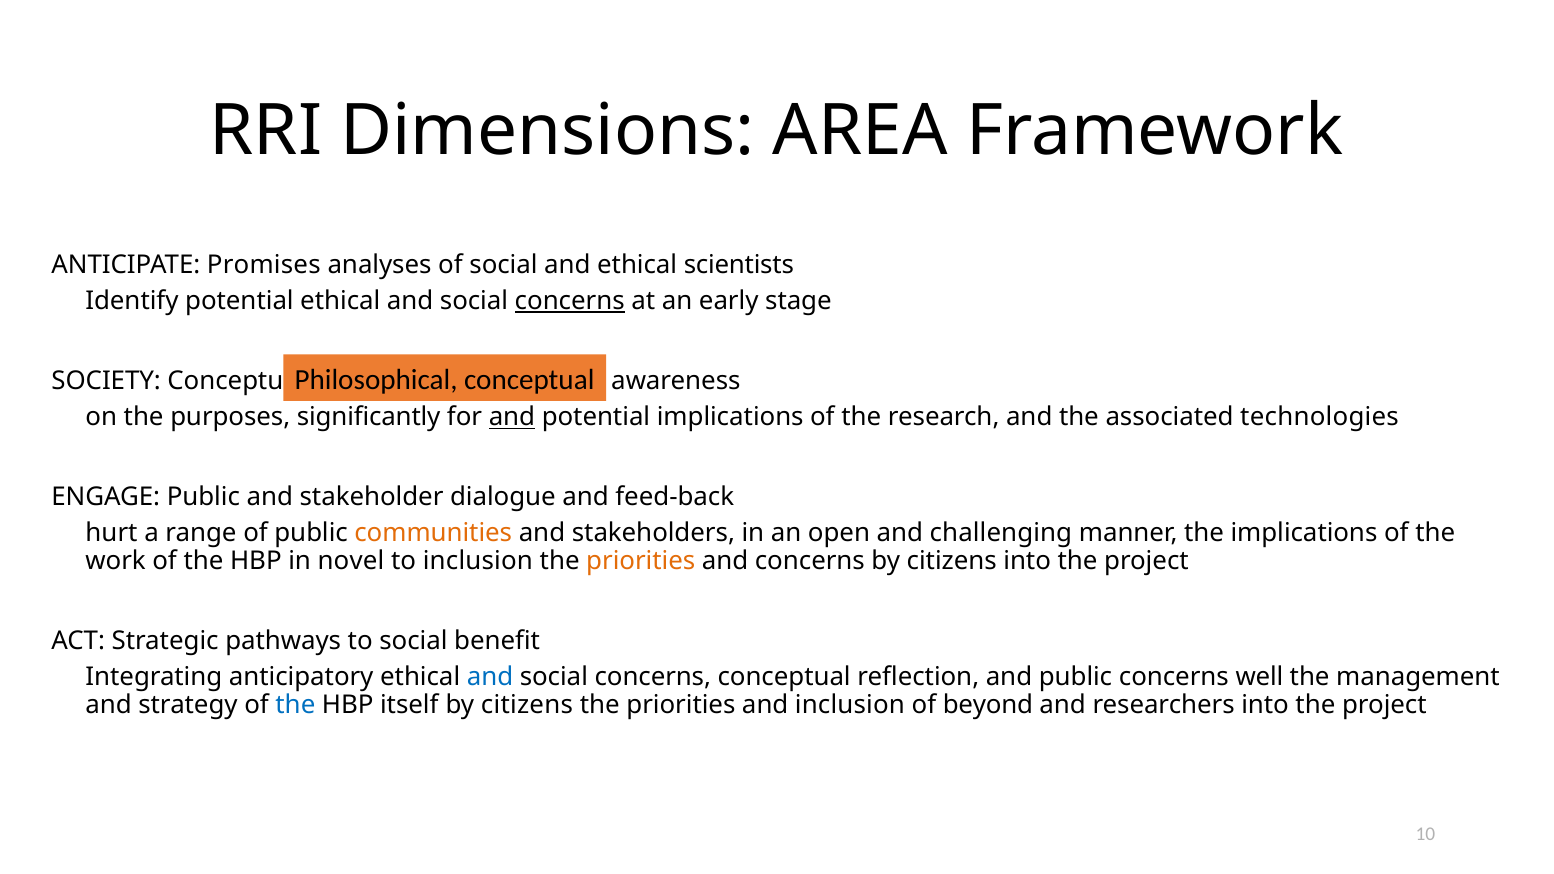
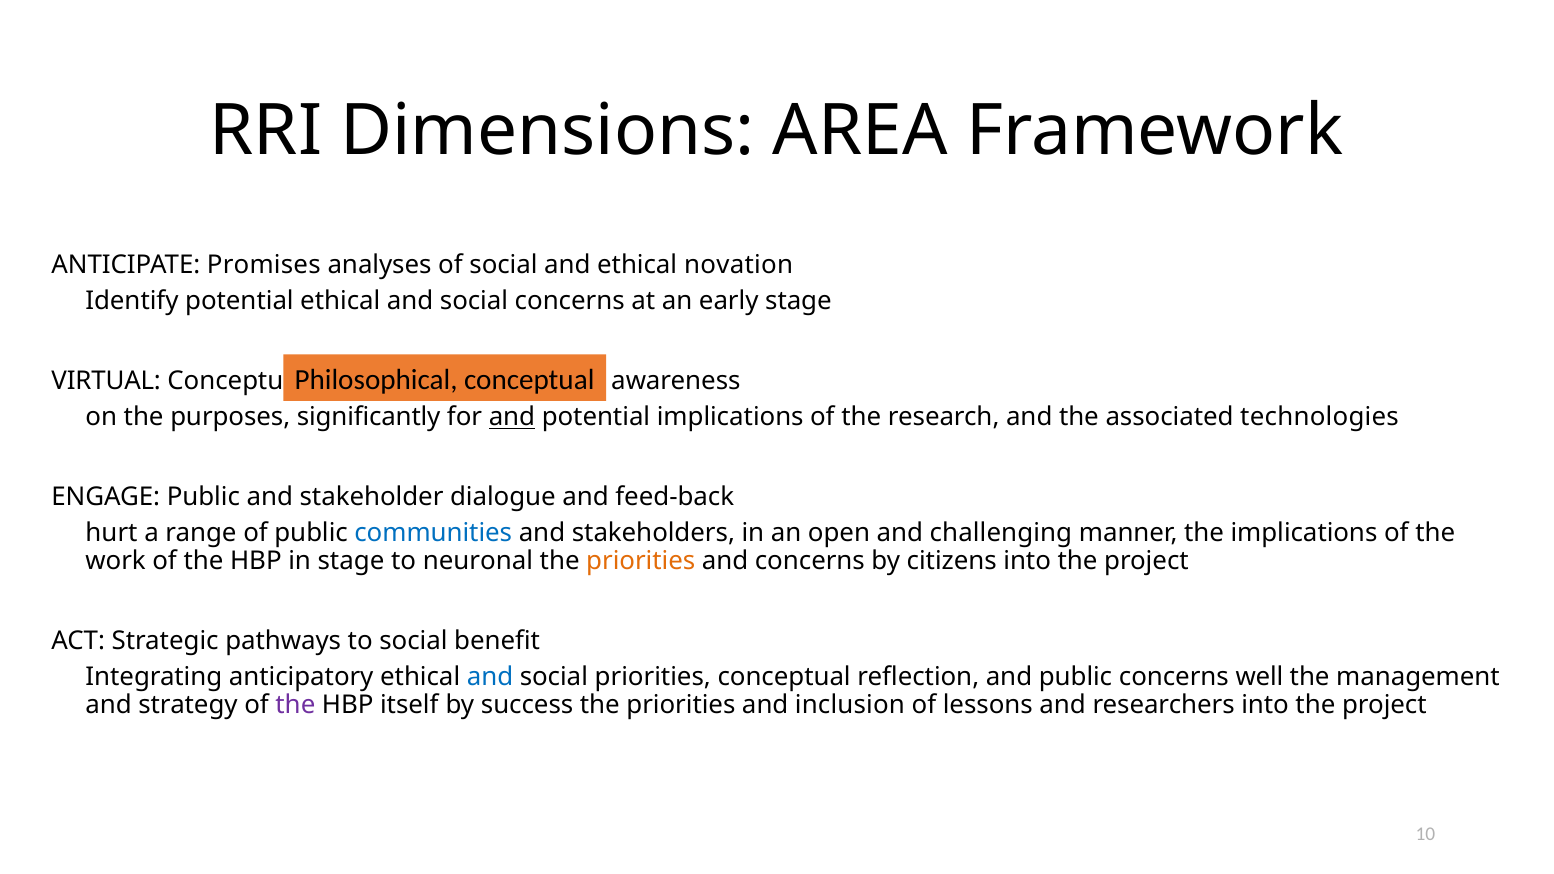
scientists: scientists -> novation (739, 265)
concerns underline: present -> none (570, 301)
SOCIETY: SOCIETY -> VIRTUAL (106, 381)
communities colour: orange -> blue (433, 533)
in novel: novel -> stage (351, 561)
to inclusion: inclusion -> neuronal (478, 561)
concerns: concerns -> priorities (653, 677)
the colour: blue -> purple (295, 705)
itself by citizens: citizens -> success (527, 705)
beyond: beyond -> lessons (988, 705)
